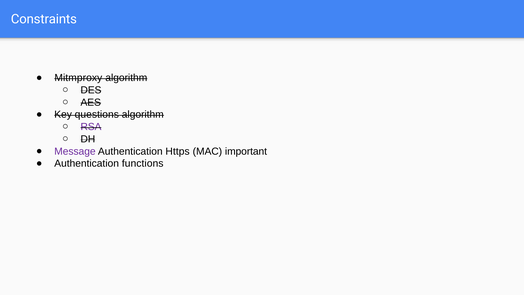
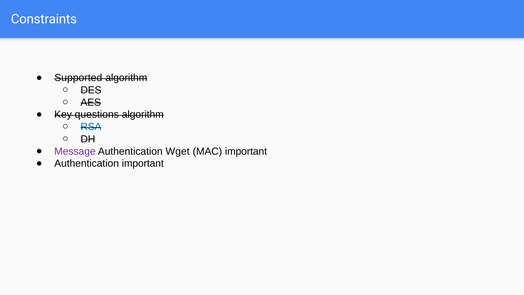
Mitmproxy: Mitmproxy -> Supported (78, 78)
RSA colour: purple -> blue (91, 127)
Https: Https -> Wget (178, 151)
Authentication functions: functions -> important (143, 163)
